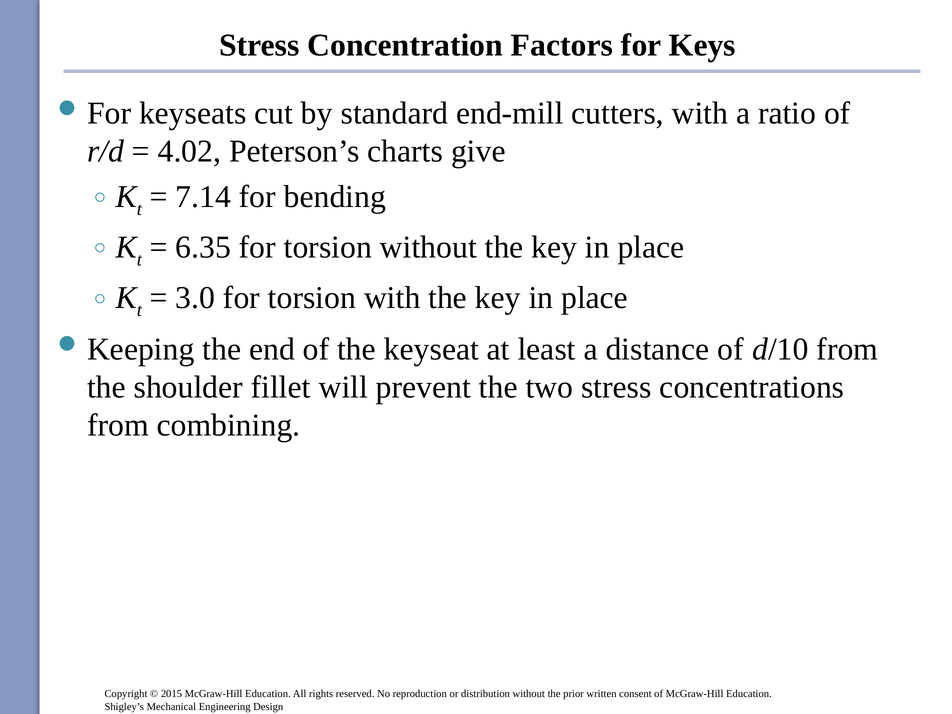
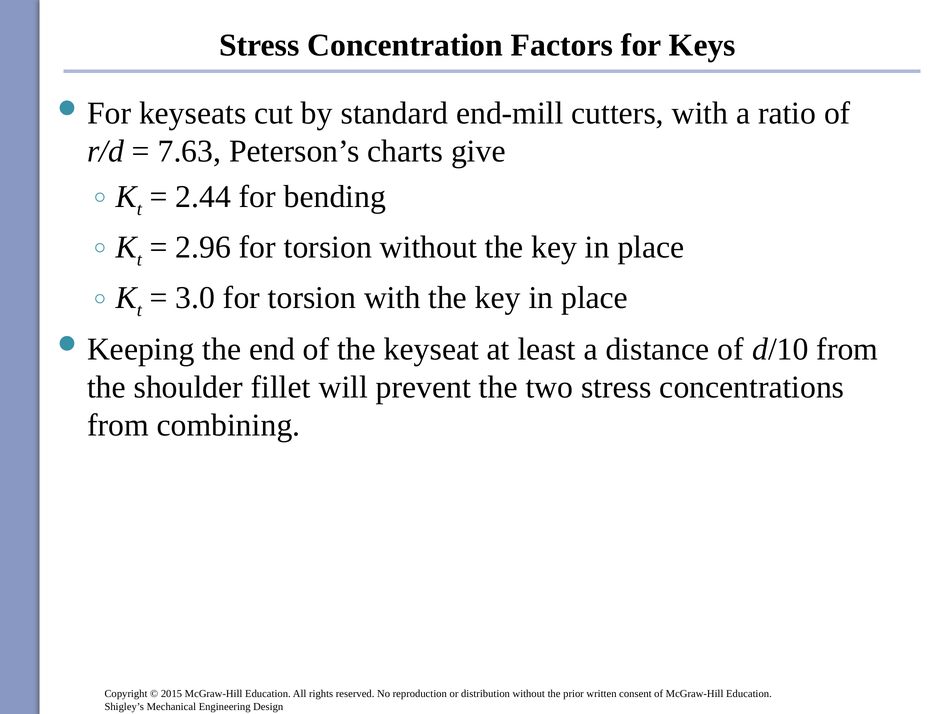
4.02: 4.02 -> 7.63 (189, 151)
7.14: 7.14 -> 2.44 (203, 197)
6.35: 6.35 -> 2.96 (203, 247)
